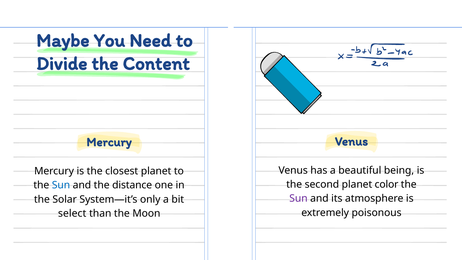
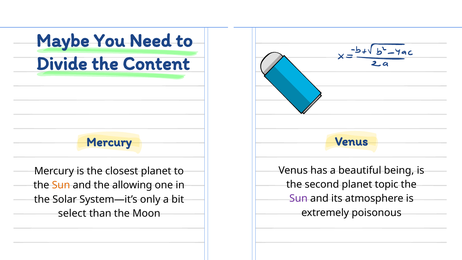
color: color -> topic (387, 184)
Sun colour: blue -> orange (61, 185)
distance: distance -> allowing (132, 185)
